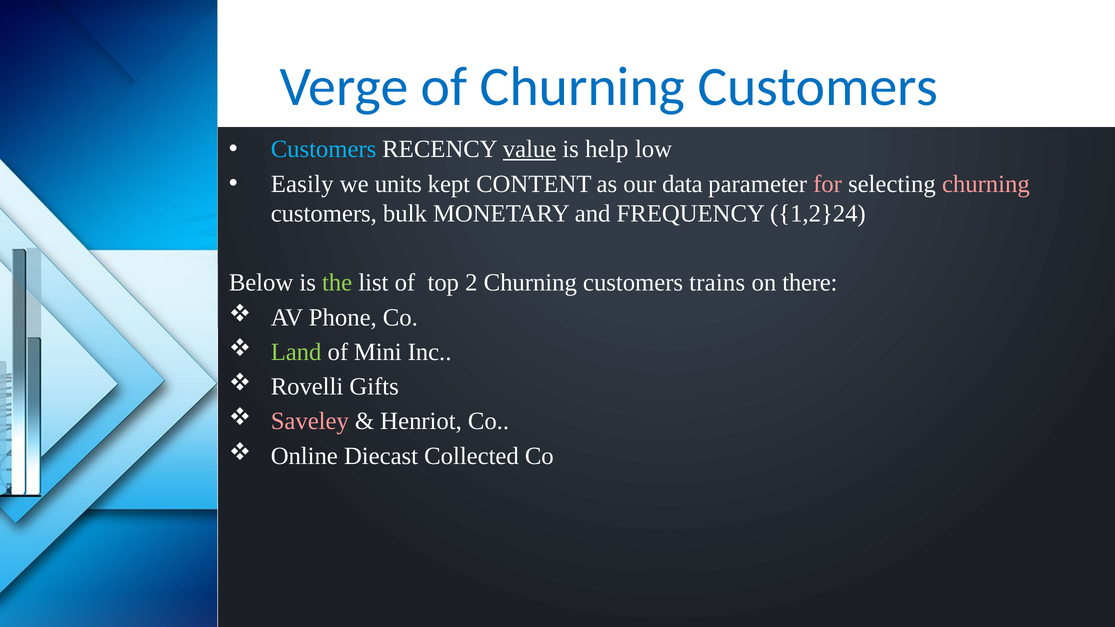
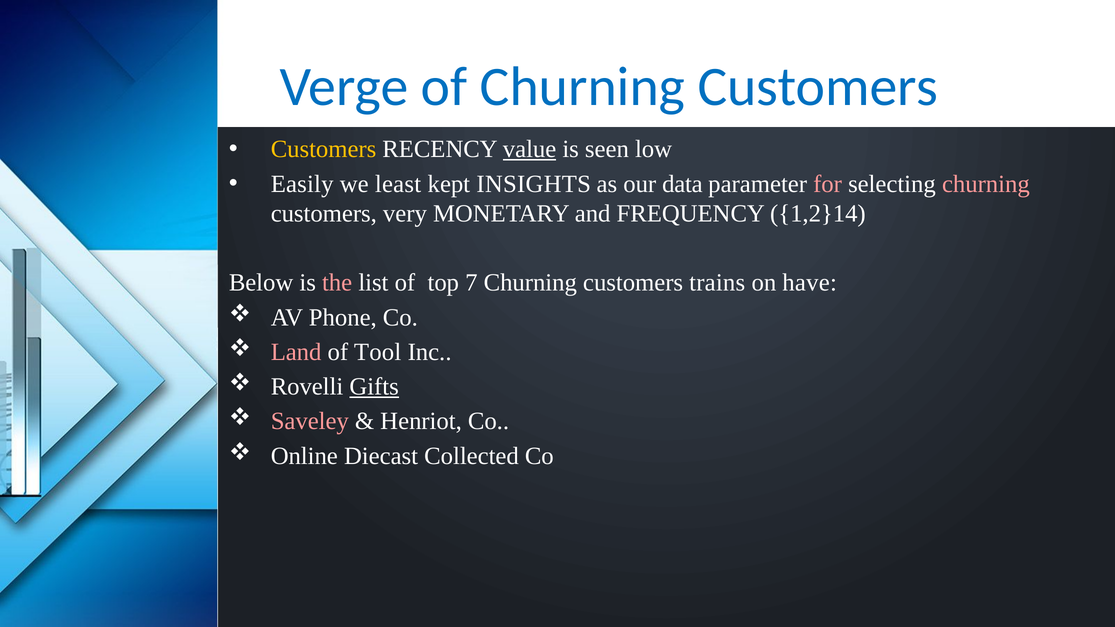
Customers colour: light blue -> yellow (324, 149)
help: help -> seen (607, 149)
units: units -> least (398, 184)
CONTENT: CONTENT -> INSIGHTS (534, 184)
bulk: bulk -> very (405, 214)
1,2}24: 1,2}24 -> 1,2}14 (818, 214)
the colour: light green -> pink (337, 283)
2: 2 -> 7 (471, 283)
there: there -> have (810, 283)
Land colour: light green -> pink (296, 352)
Mini: Mini -> Tool (378, 352)
Gifts underline: none -> present (374, 387)
